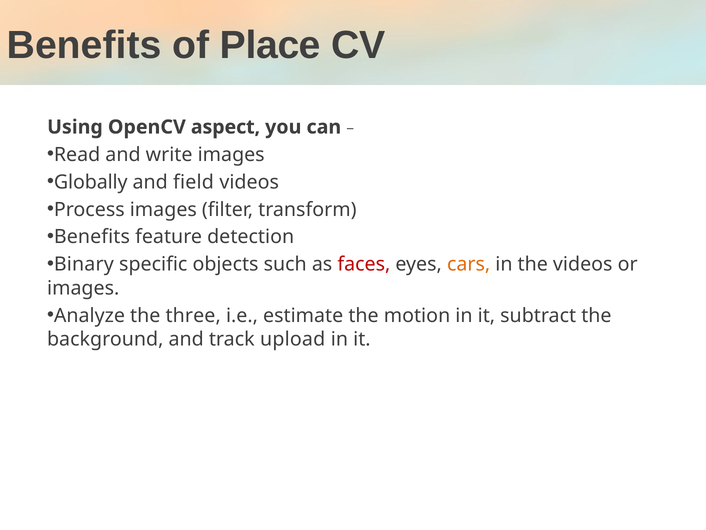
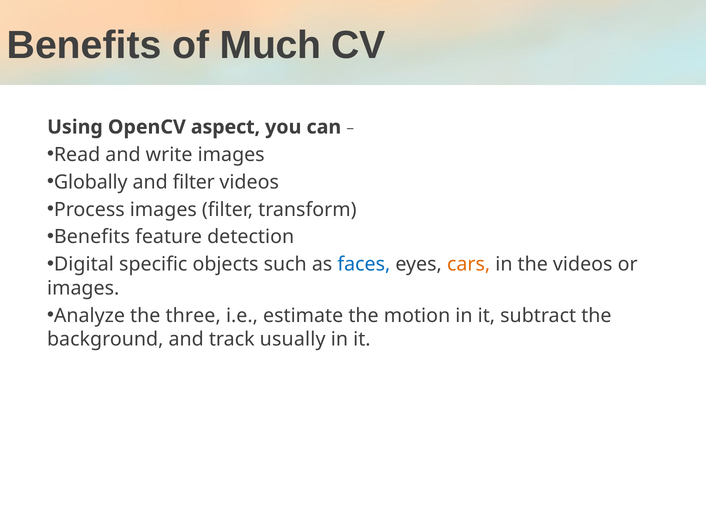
Place: Place -> Much (270, 45)
and field: field -> filter (194, 182)
Binary: Binary -> Digital (84, 264)
faces colour: red -> blue (364, 264)
upload: upload -> usually (293, 339)
